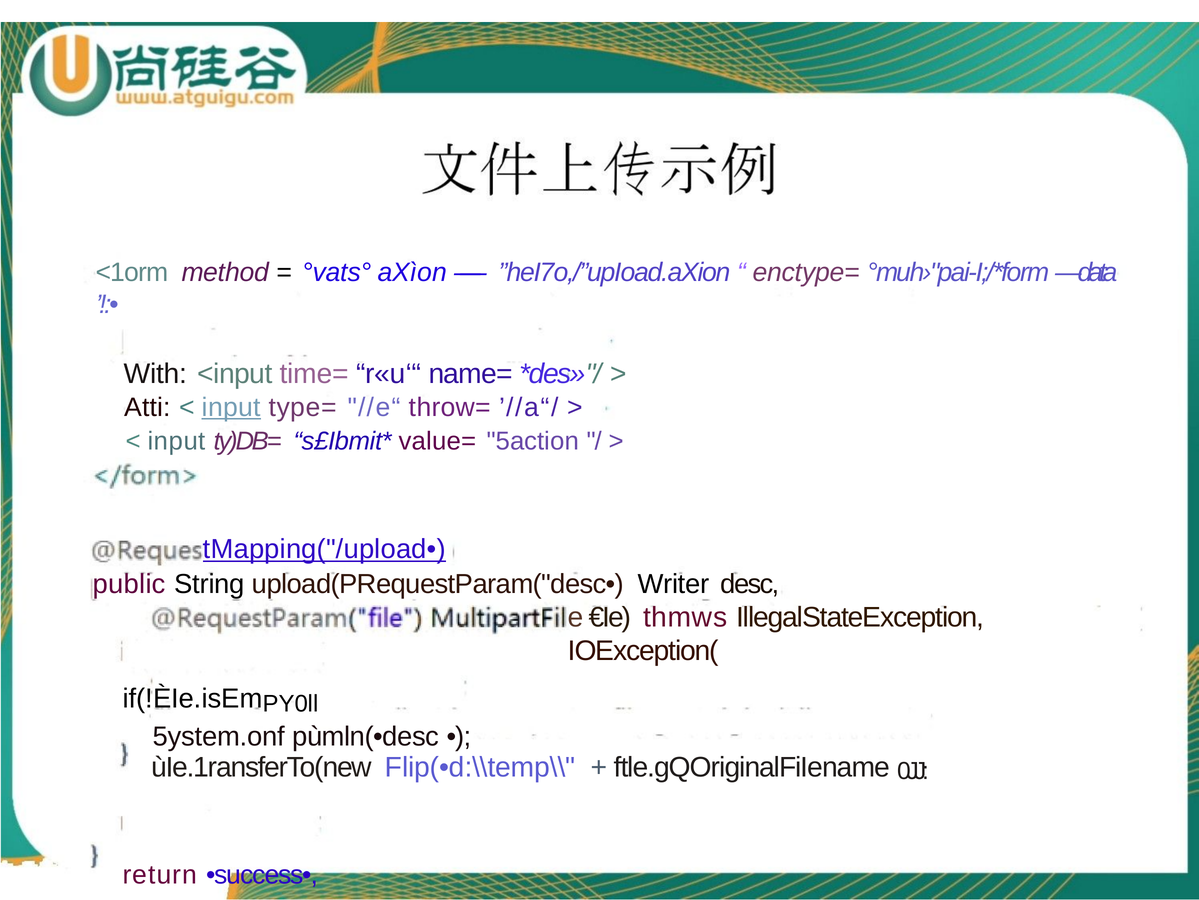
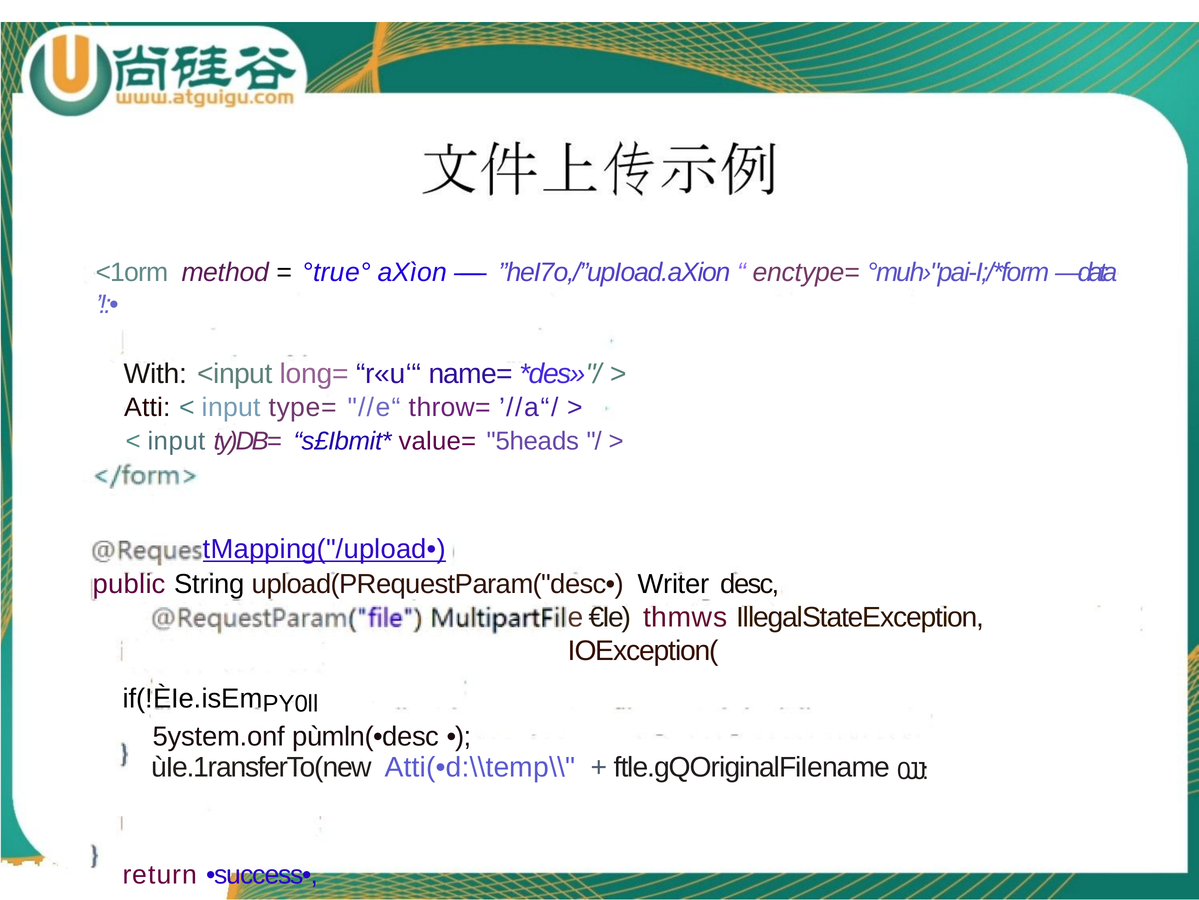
°vats°: °vats° -> °true° (337, 272)
time=: time= -> long= (314, 373)
input underline: present -> none (231, 407)
5action: 5action -> 5heads (533, 441)
Flip(•d:\\temp\\: Flip(•d:\\temp\\ -> Atti(•d:\\temp\\ (480, 767)
